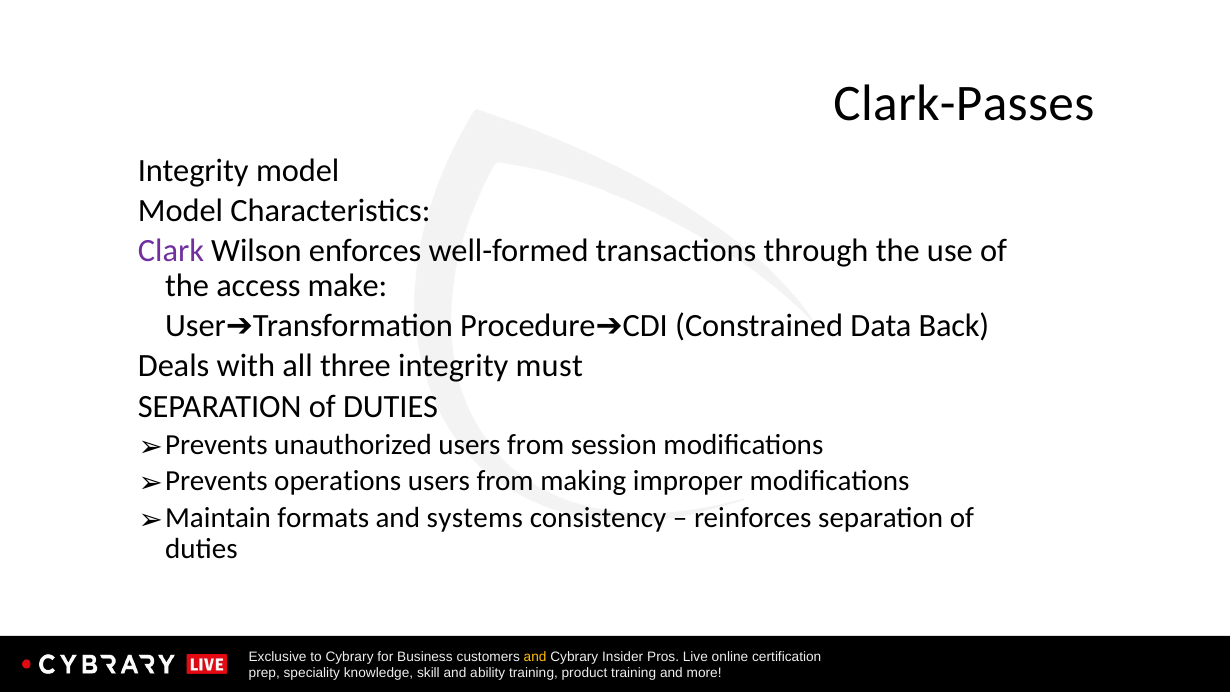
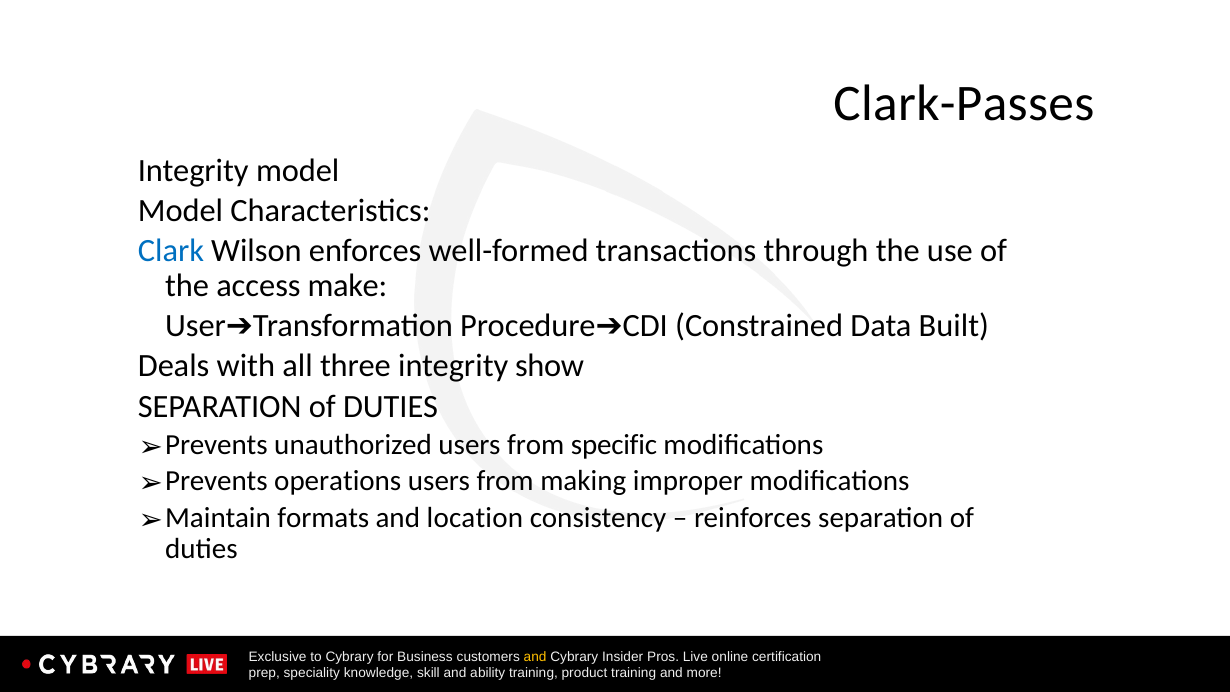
Clark colour: purple -> blue (171, 251)
Back: Back -> Built (954, 326)
must: must -> show (550, 366)
session: session -> specific (614, 445)
systems: systems -> location (475, 518)
